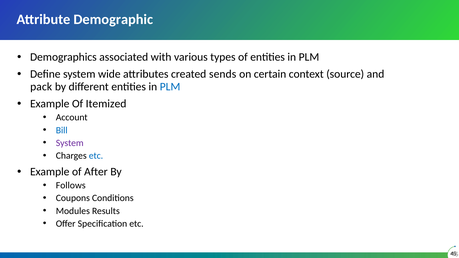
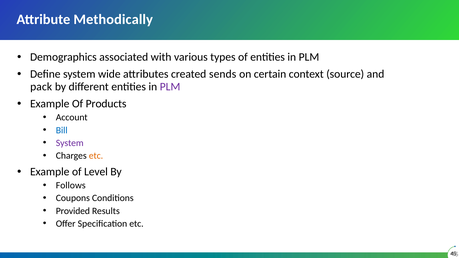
Demographic: Demographic -> Methodically (113, 19)
PLM colour: blue -> purple (170, 87)
Itemized: Itemized -> Products (106, 104)
etc colour: blue -> orange (96, 156)
After: After -> Level (96, 172)
Modules: Modules -> Provided (73, 211)
